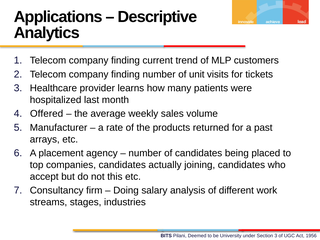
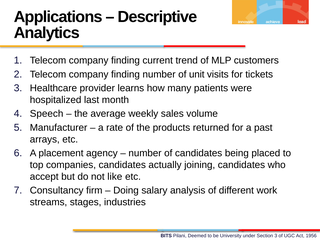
Offered: Offered -> Speech (47, 114)
this: this -> like (115, 177)
